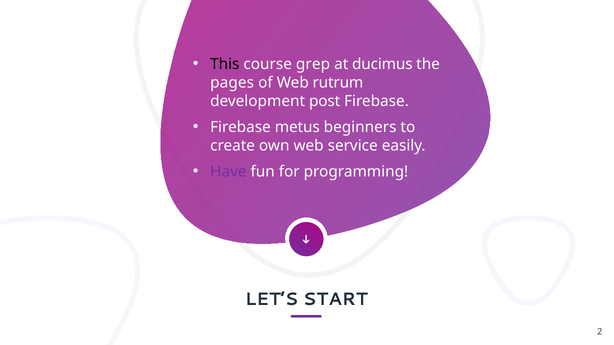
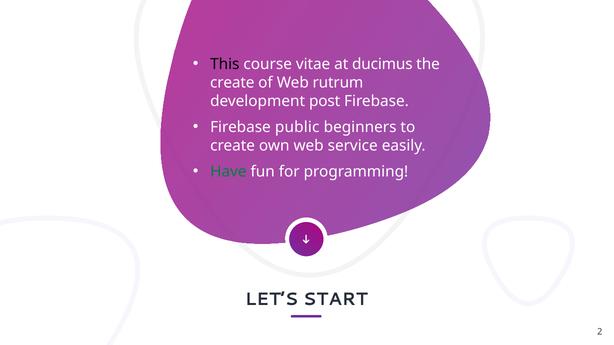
grep: grep -> vitae (313, 64)
pages: pages -> create (232, 83)
metus: metus -> public (297, 127)
Have colour: purple -> green (228, 172)
